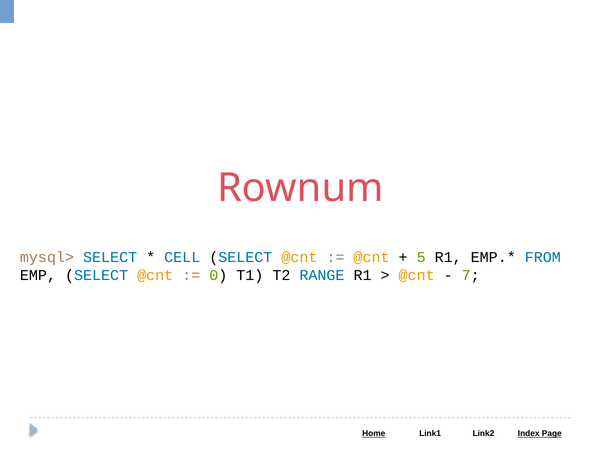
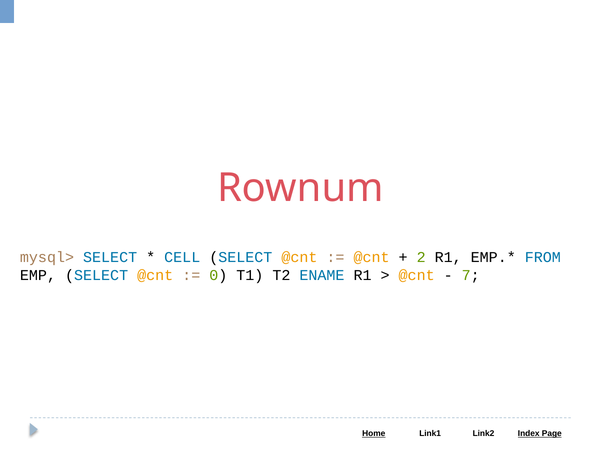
5: 5 -> 2 (421, 257)
RANGE: RANGE -> ENAME (322, 275)
